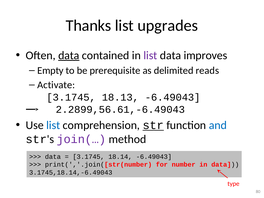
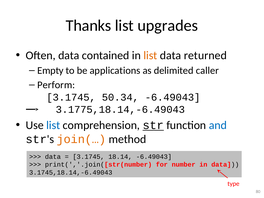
data underline: present -> none (69, 55)
list colour: purple -> orange (150, 55)
improves: improves -> returned (205, 55)
prerequisite: prerequisite -> applications (115, 71)
reads: reads -> caller (207, 71)
Activate: Activate -> Perform (56, 85)
18.13: 18.13 -> 50.34 (120, 97)
2.2899,56.61,-6.49043: 2.2899,56.61,-6.49043 -> 3.1775,18.14,-6.49043 (120, 110)
join(… colour: purple -> orange (81, 139)
